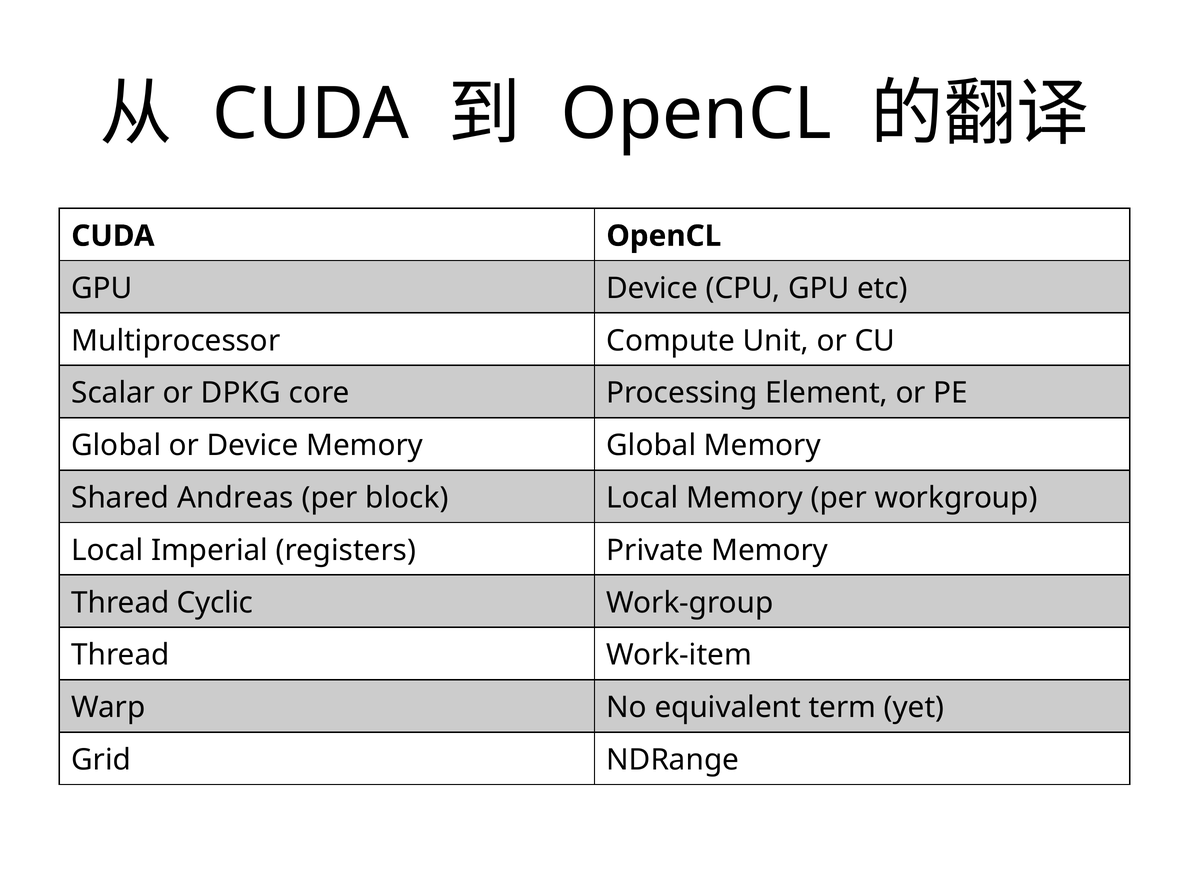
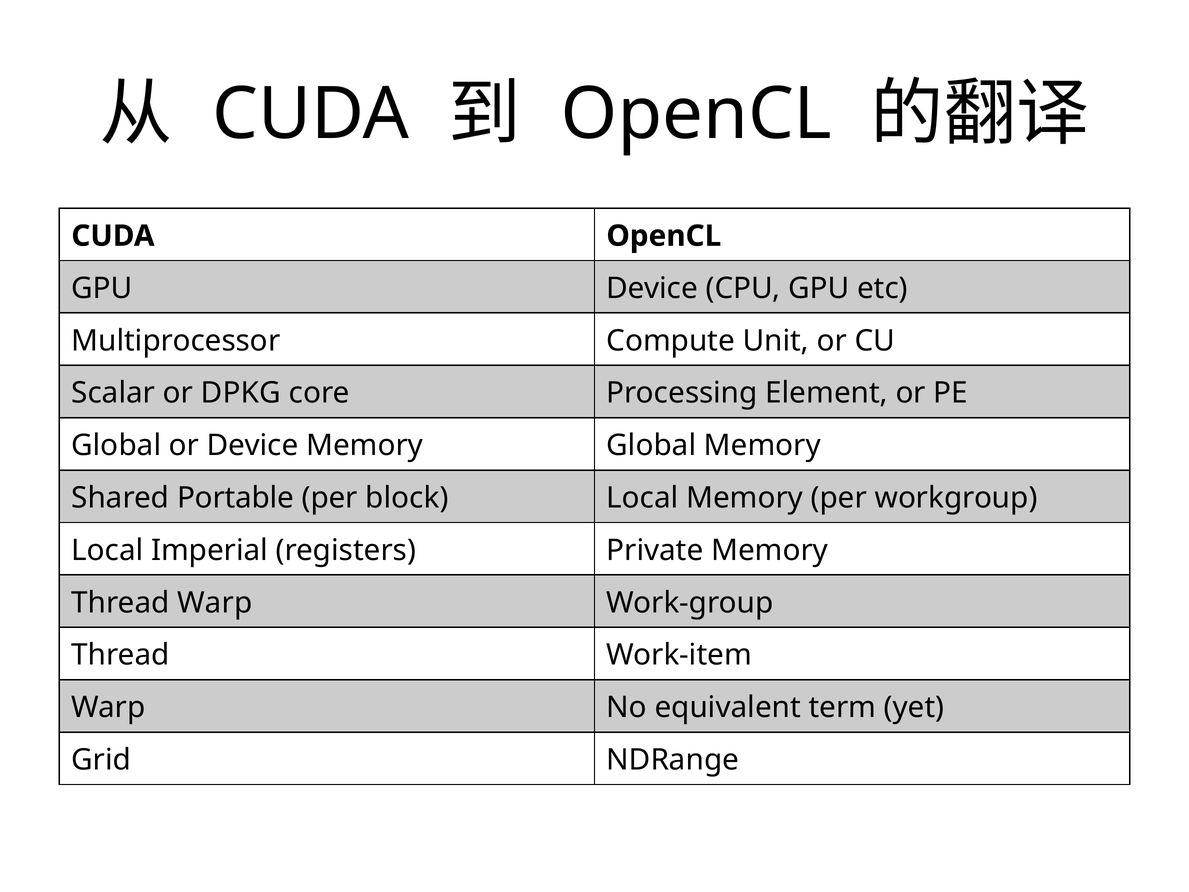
Andreas: Andreas -> Portable (236, 498)
Thread Cyclic: Cyclic -> Warp (215, 603)
